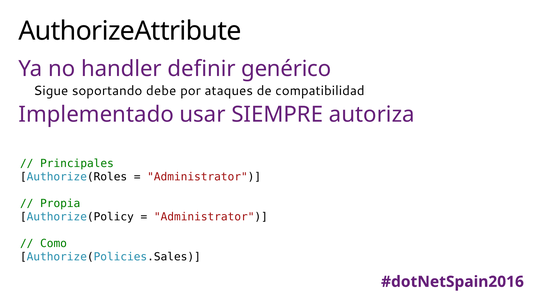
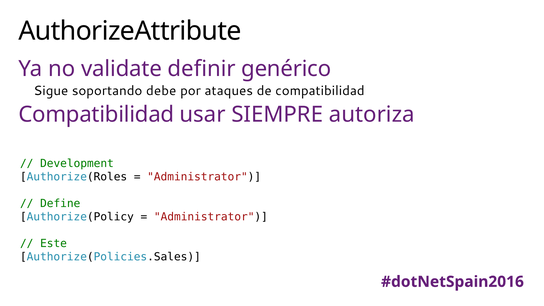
handler: handler -> validate (121, 69)
Implementado: Implementado -> Compatibilidad (96, 114)
Principales: Principales -> Development (77, 163)
Propia: Propia -> Define (60, 203)
Como: Como -> Este (54, 243)
